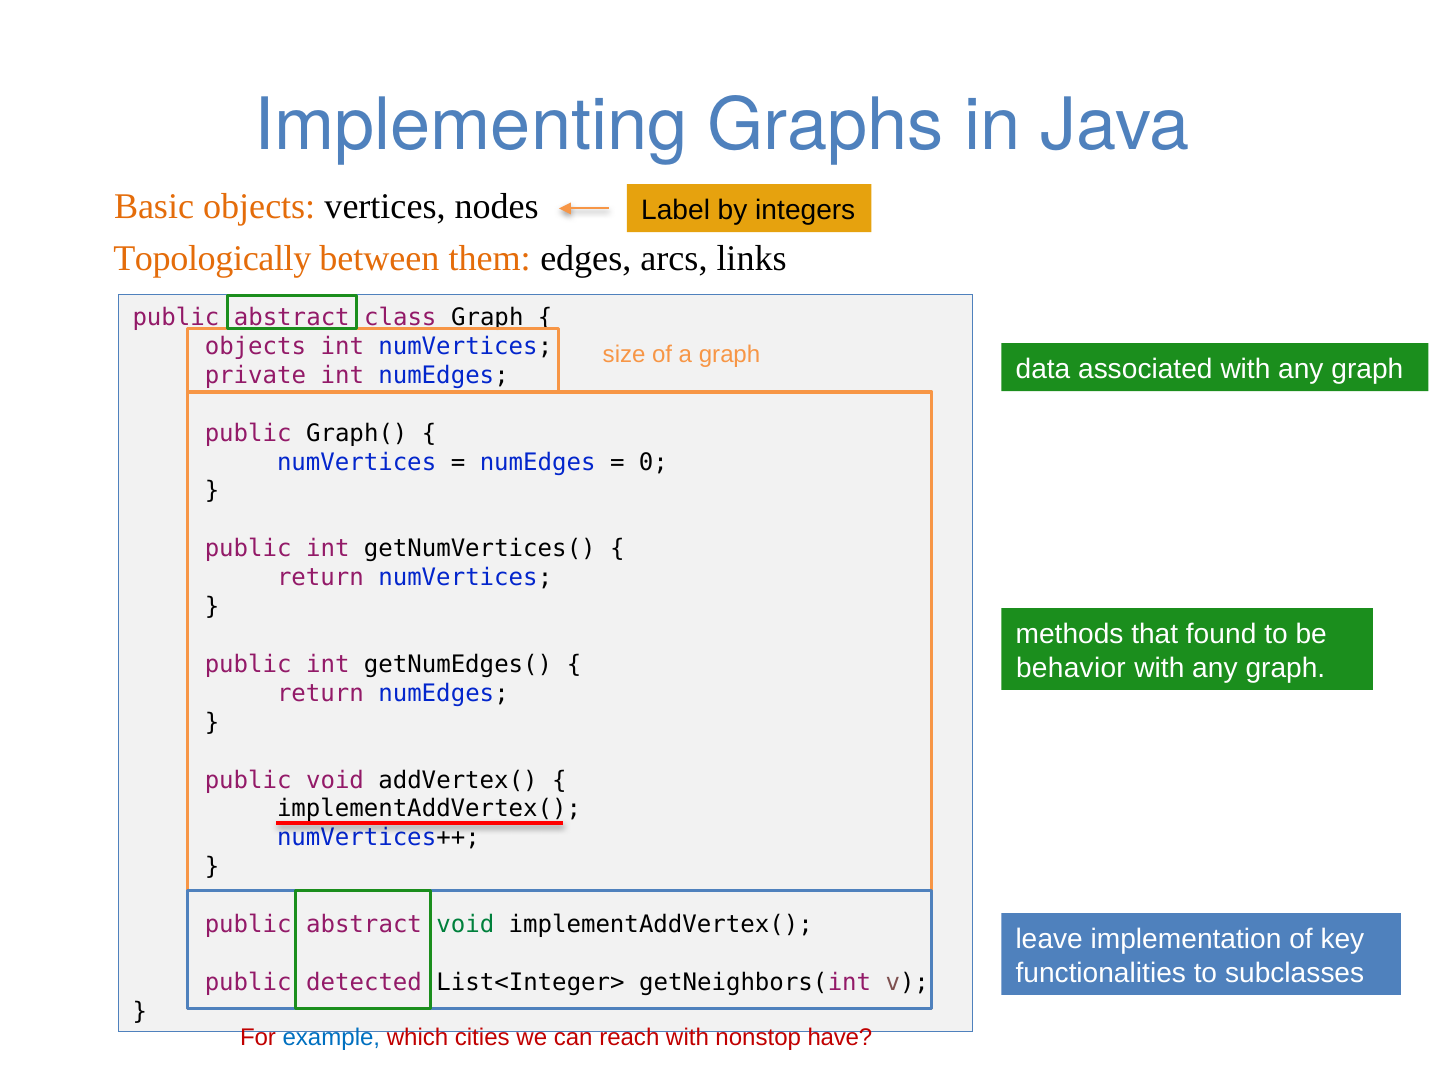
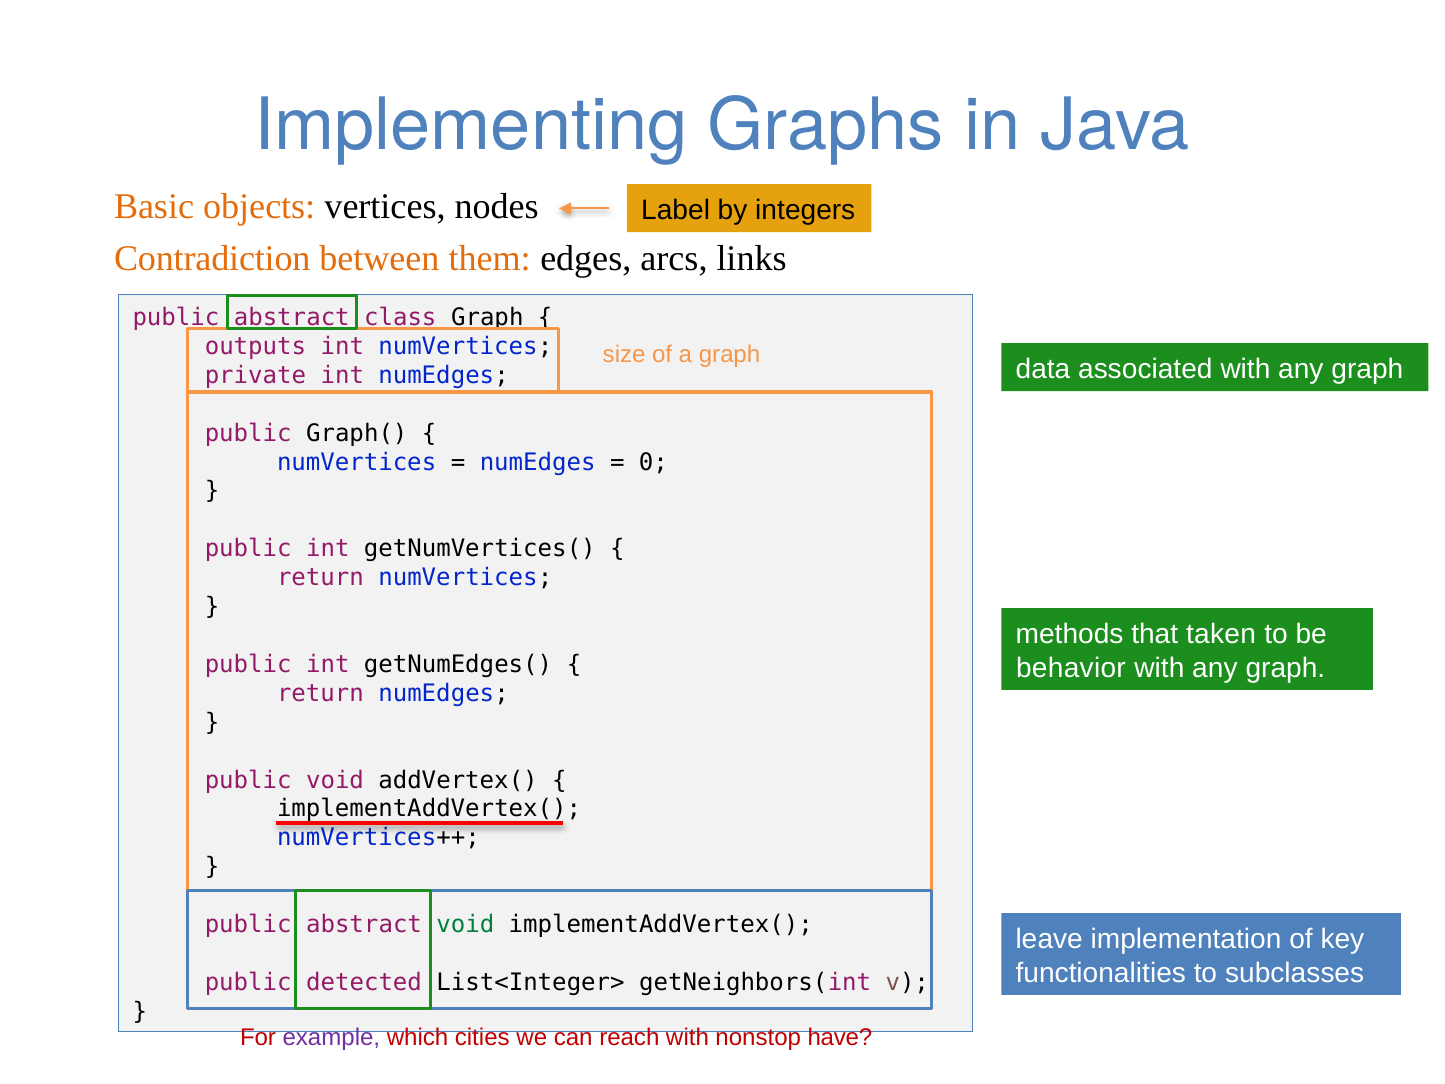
Topologically: Topologically -> Contradiction (212, 258)
objects: objects -> outputs (255, 346)
found: found -> taken (1221, 634)
example colour: blue -> purple (331, 1037)
